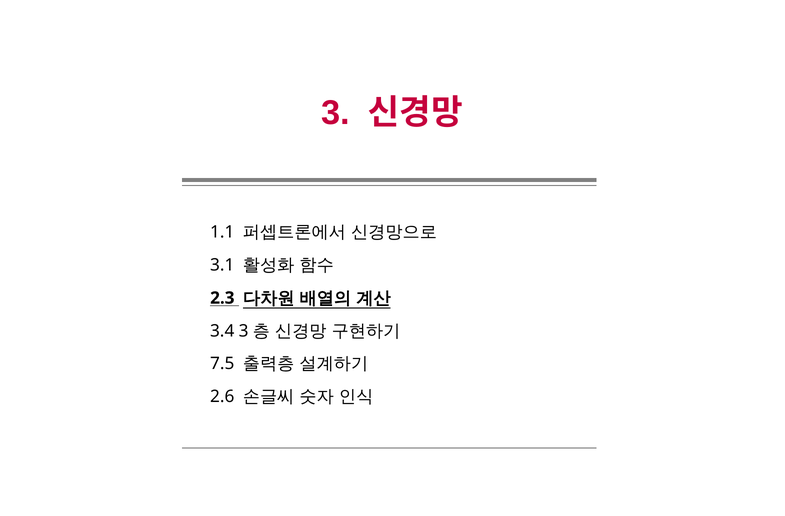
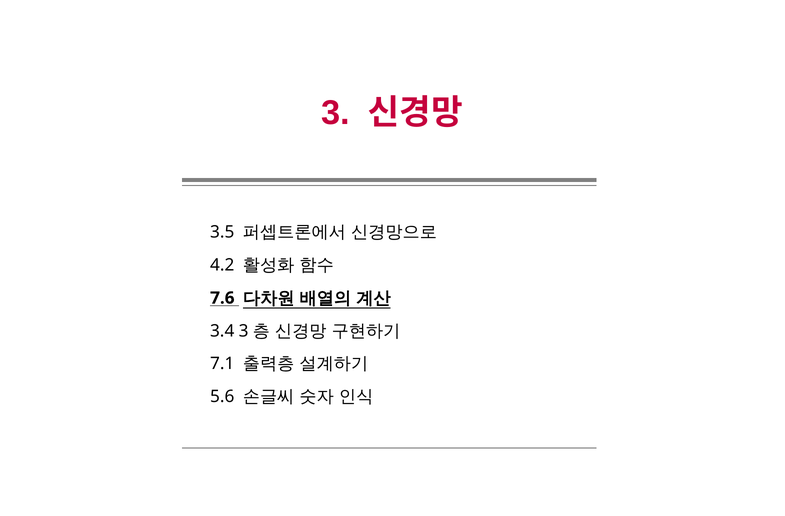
1.1: 1.1 -> 3.5 (222, 232)
3.1: 3.1 -> 4.2 (222, 265)
2.3: 2.3 -> 7.6 (222, 298)
7.5: 7.5 -> 7.1 (222, 363)
2.6: 2.6 -> 5.6 (222, 396)
